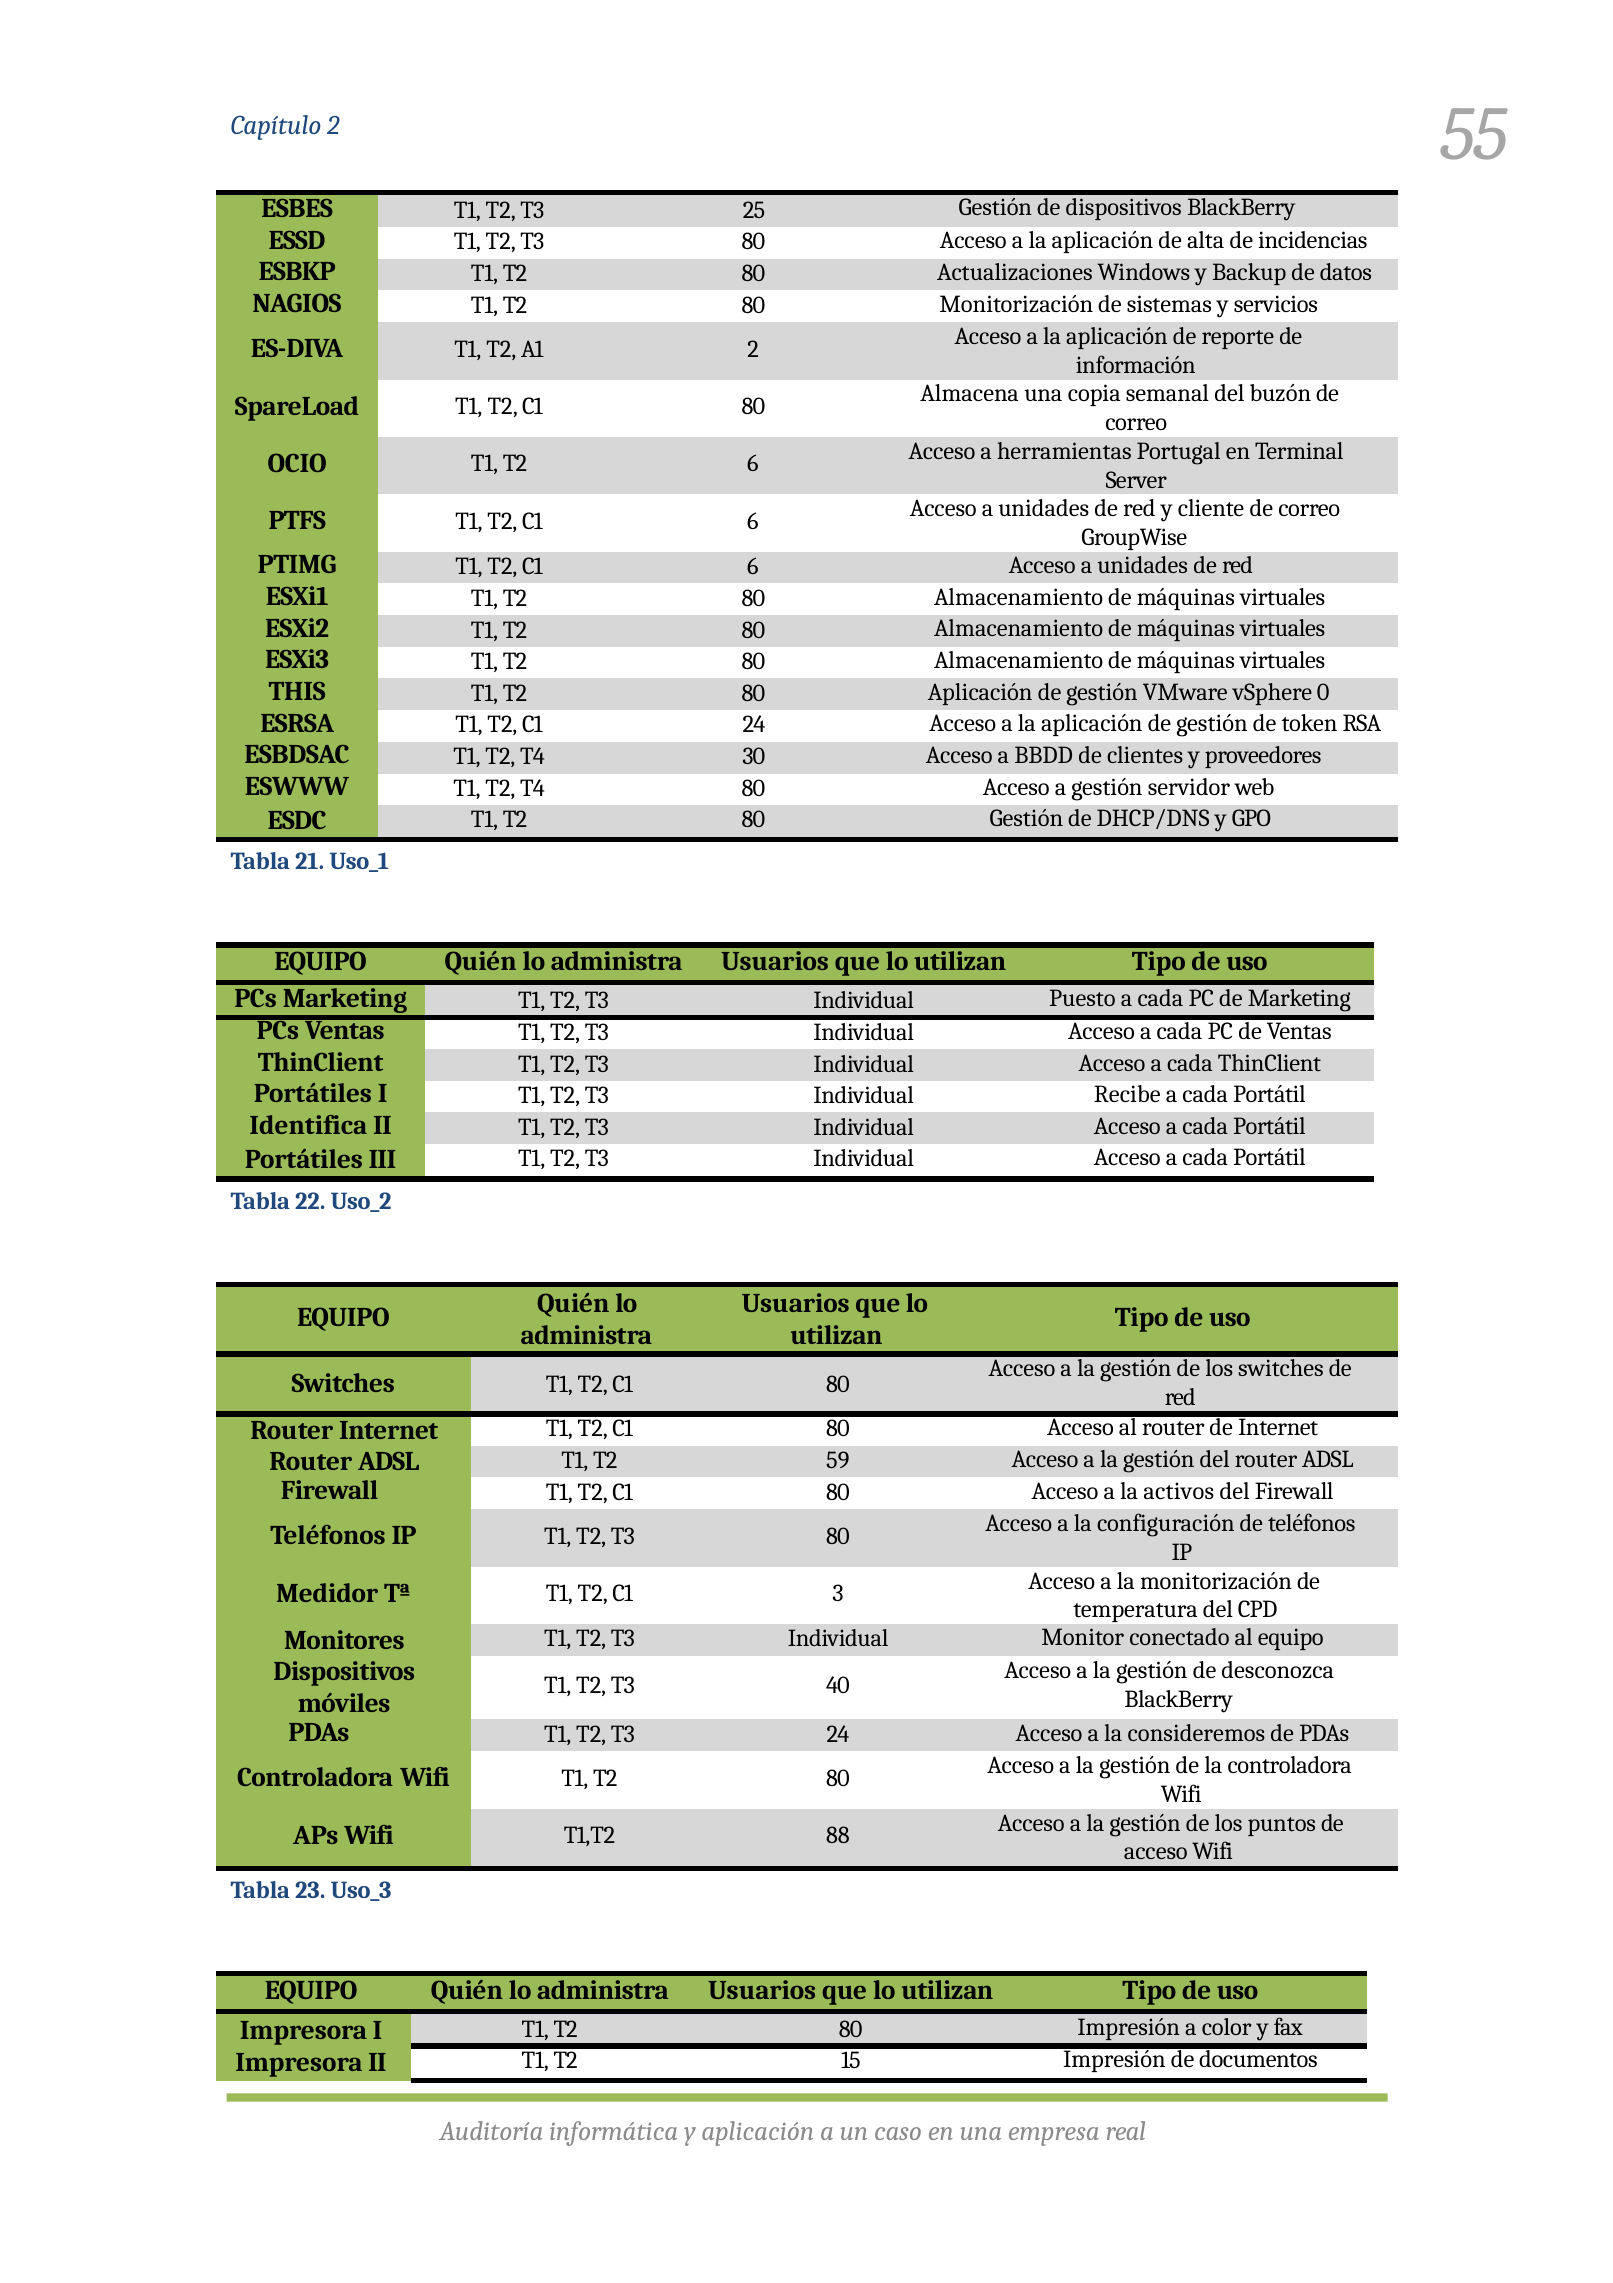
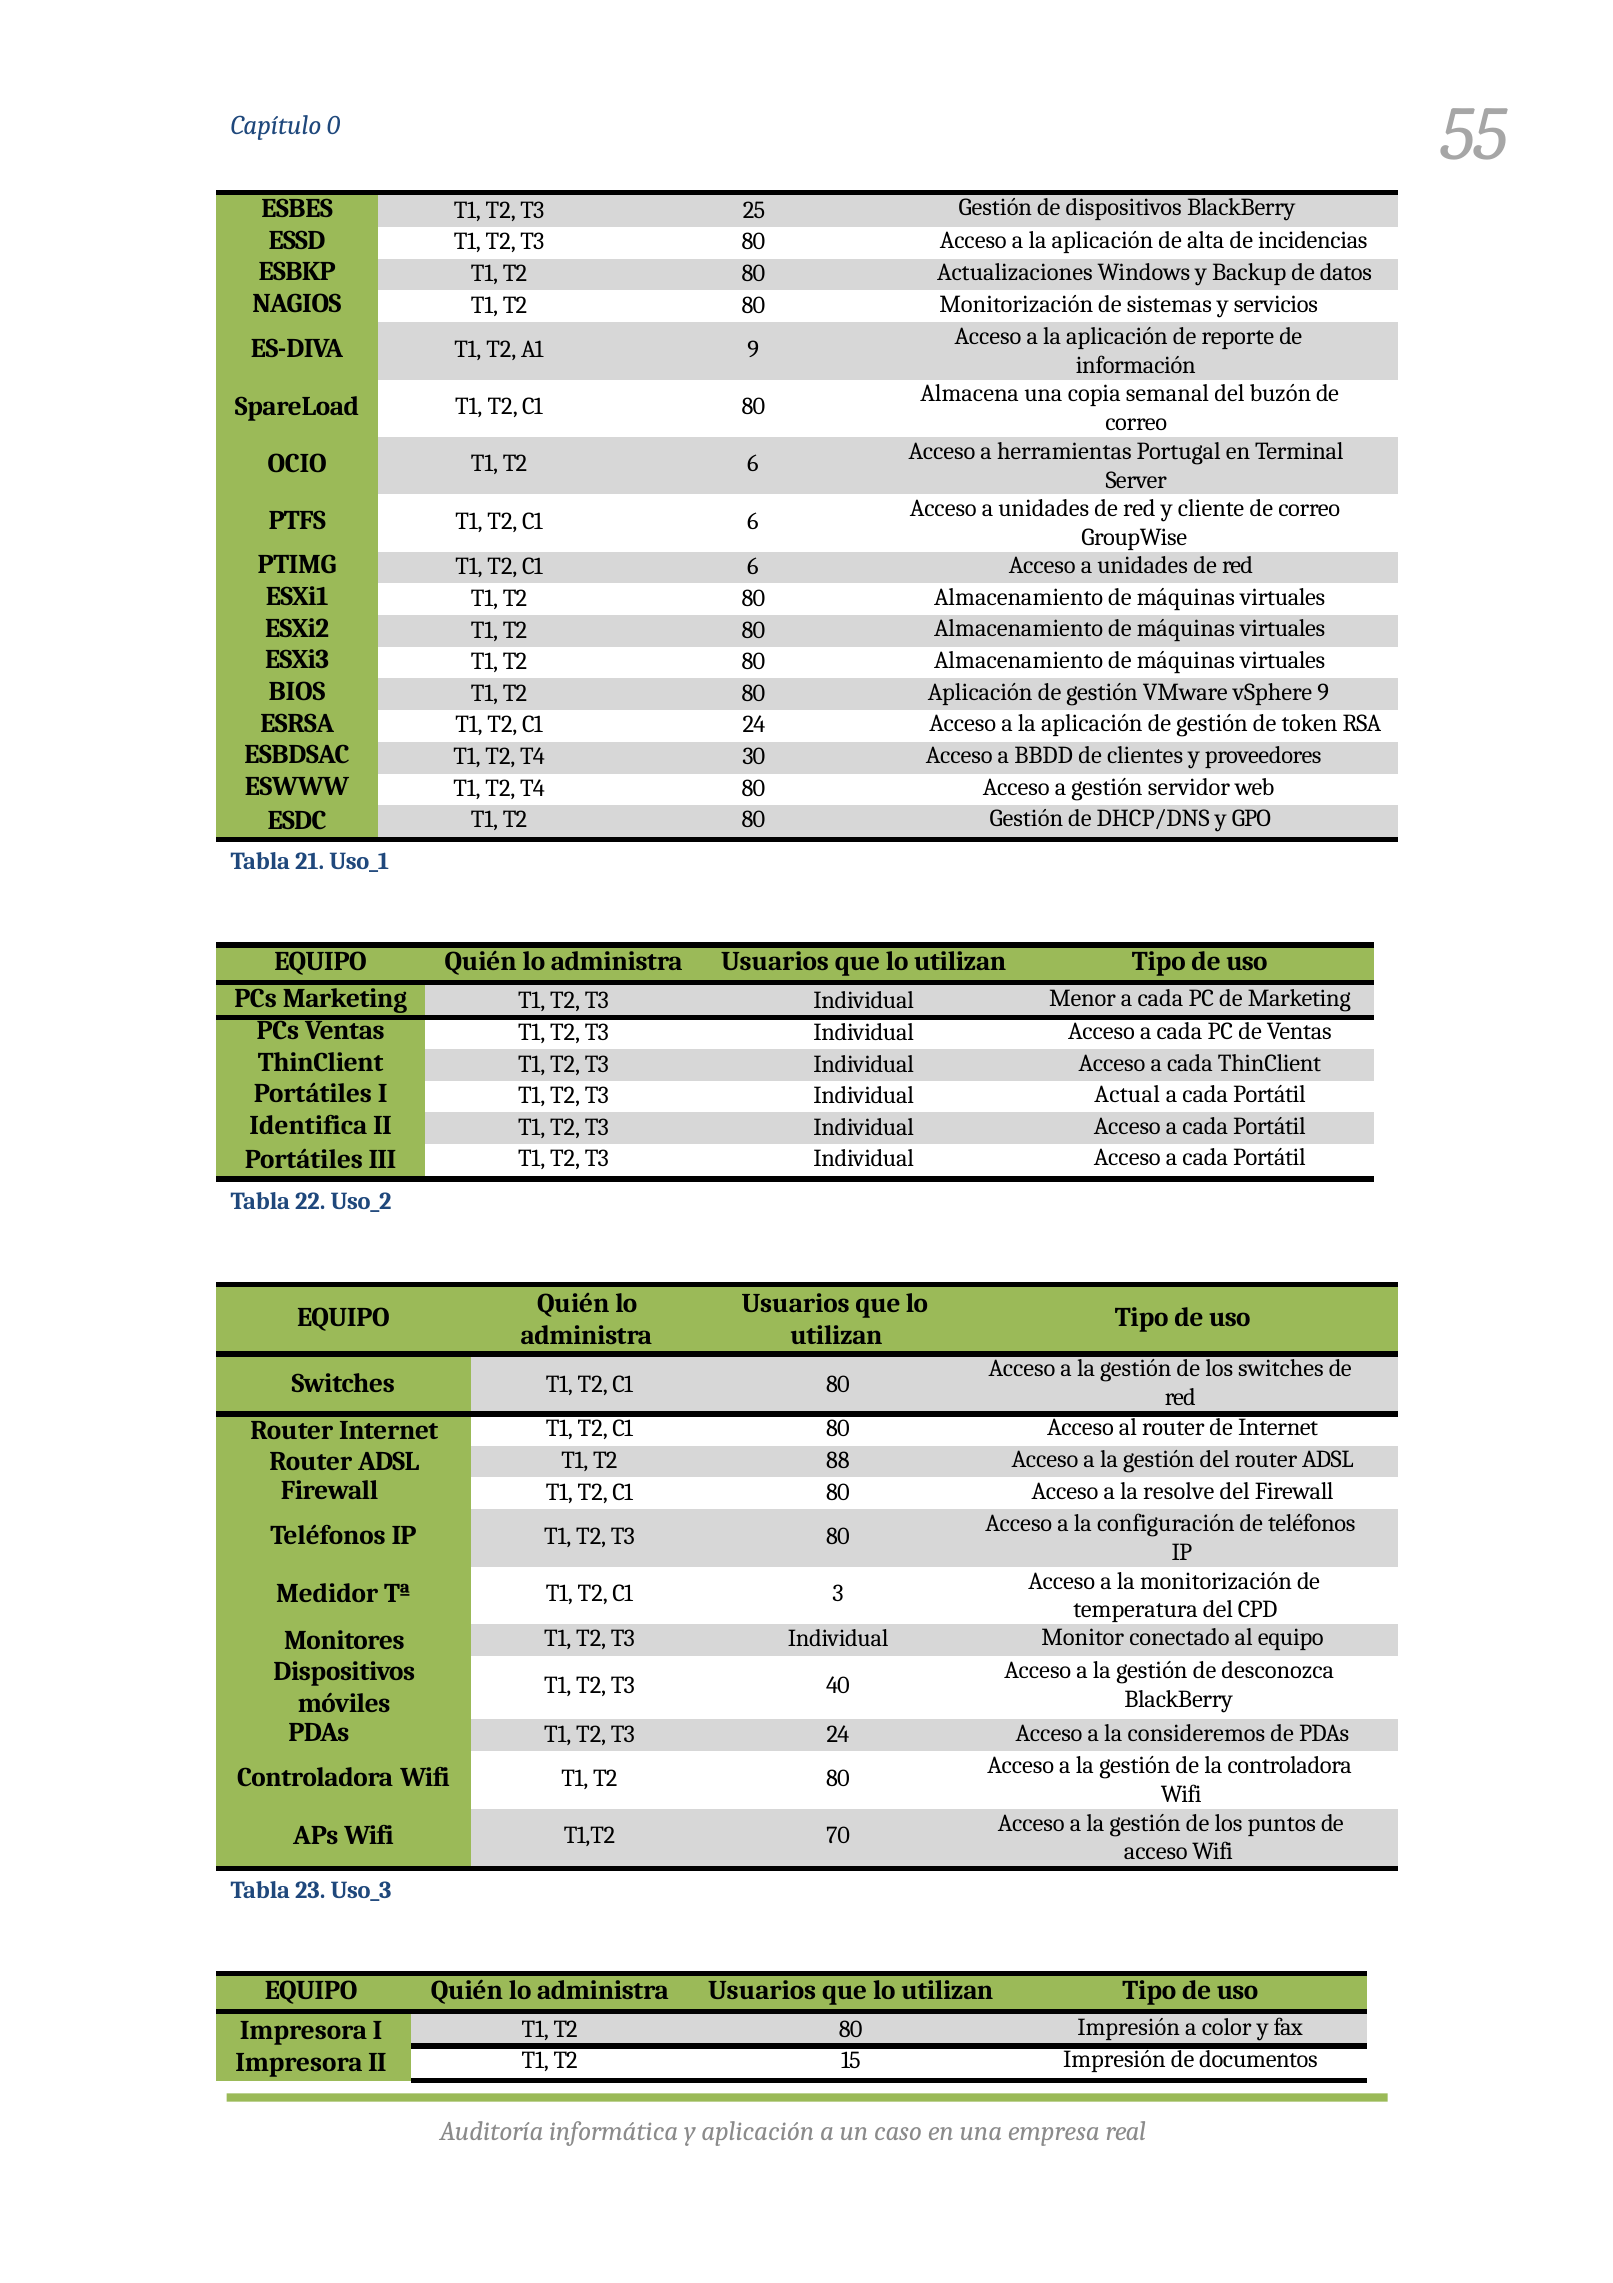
Capítulo 2: 2 -> 0 (334, 125)
A1 2: 2 -> 9 (753, 349)
THIS: THIS -> BIOS (297, 692)
vSphere 0: 0 -> 9 (1323, 692)
Puesto: Puesto -> Menor (1082, 998)
Recibe: Recibe -> Actual (1127, 1094)
59: 59 -> 88 (838, 1460)
activos: activos -> resolve (1179, 1491)
88: 88 -> 70 (838, 1835)
